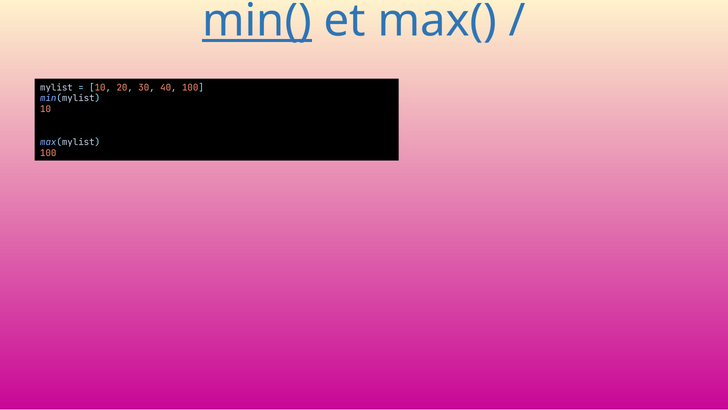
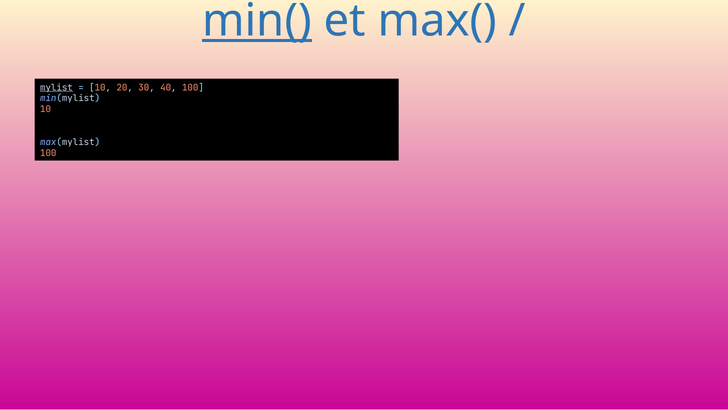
mylist underline: none -> present (56, 87)
